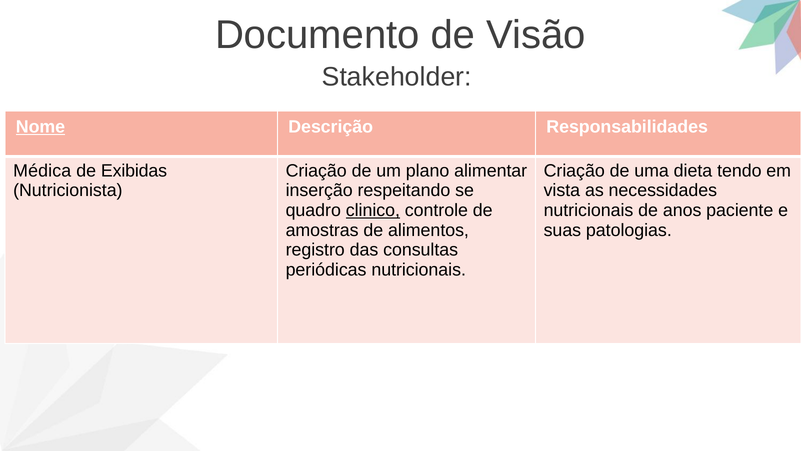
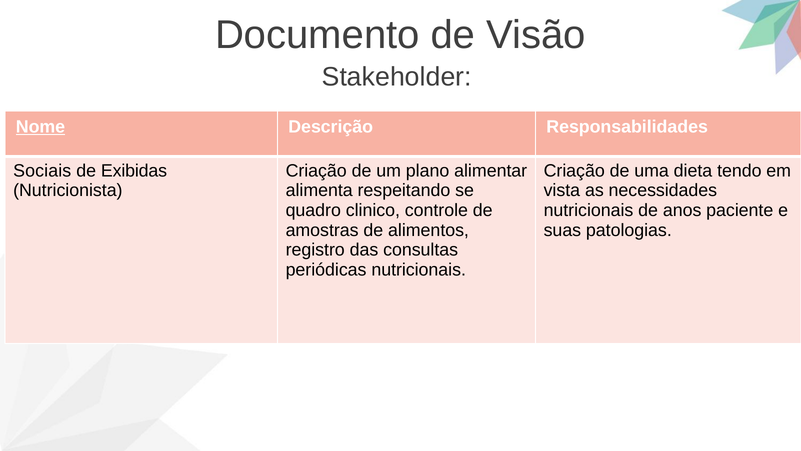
Médica: Médica -> Sociais (42, 171)
inserção: inserção -> alimenta (319, 190)
clinico underline: present -> none (373, 210)
